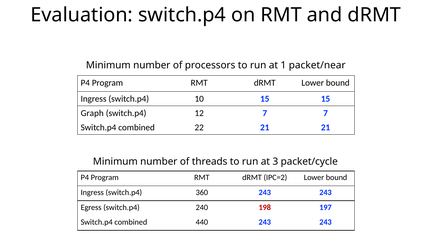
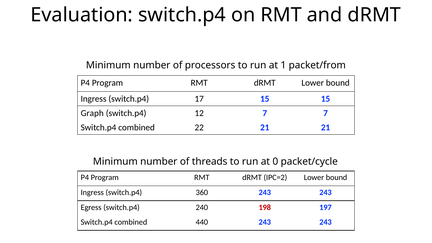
packet/near: packet/near -> packet/from (317, 65)
10: 10 -> 17 (199, 99)
3: 3 -> 0 (275, 162)
